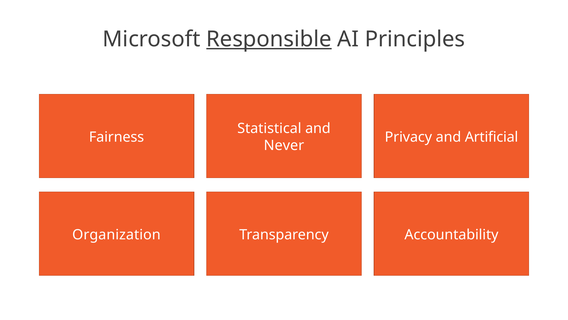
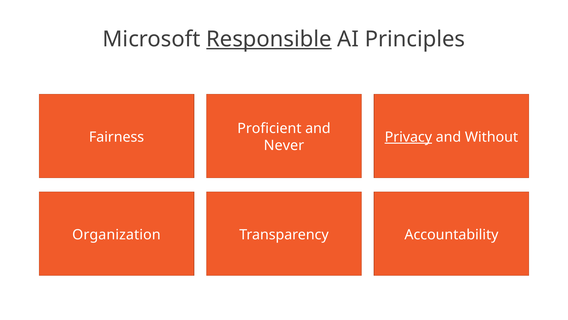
Statistical: Statistical -> Proficient (269, 128)
Privacy underline: none -> present (408, 137)
Artificial: Artificial -> Without (491, 137)
